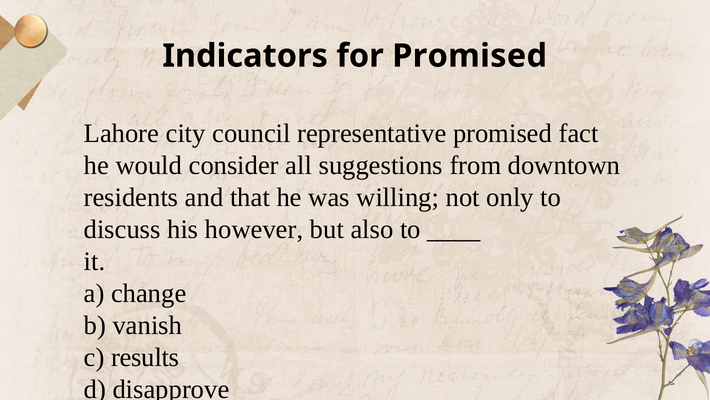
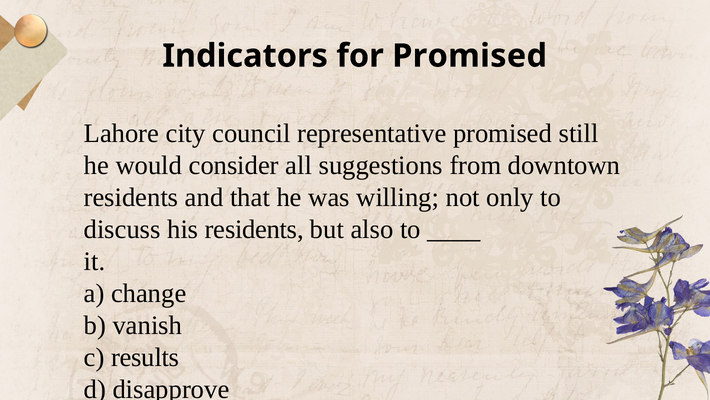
fact: fact -> still (579, 133)
his however: however -> residents (254, 229)
